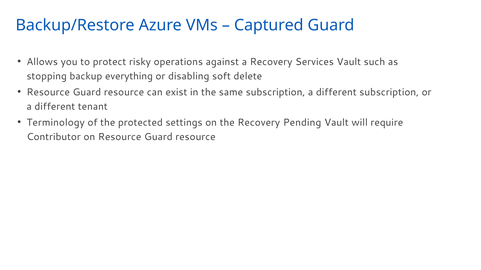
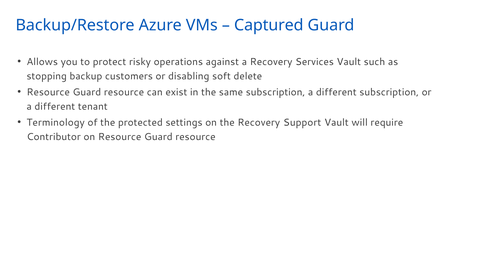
everything: everything -> customers (129, 76)
Pending: Pending -> Support (302, 123)
